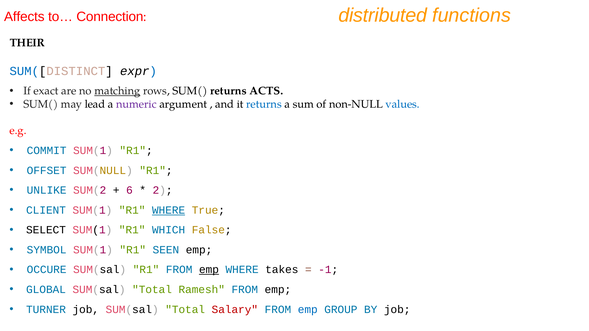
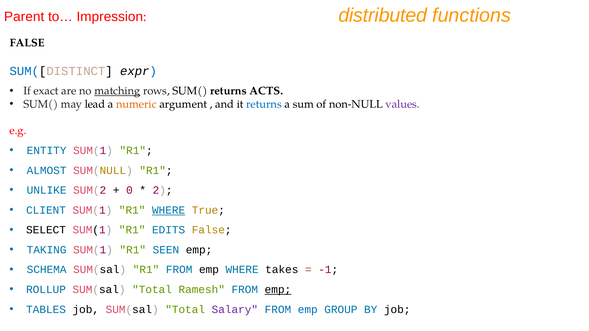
Affects: Affects -> Parent (24, 17)
Connection: Connection -> Impression (110, 17)
THEIR: THEIR -> FALSE (27, 43)
numeric colour: purple -> orange (136, 104)
values colour: blue -> purple (403, 104)
COMMIT: COMMIT -> ENTITY (47, 151)
OFFSET: OFFSET -> ALMOST (47, 171)
6: 6 -> 0 (129, 190)
WHICH: WHICH -> EDITS (169, 230)
SYMBOL: SYMBOL -> TAKING (47, 250)
OCCURE: OCCURE -> SCHEMA (47, 270)
emp underline: present -> none (209, 270)
GLOBAL: GLOBAL -> ROLLUP (46, 290)
emp underline: none -> present (278, 290)
TURNER: TURNER -> TABLES (46, 310)
Salary colour: red -> purple (235, 310)
